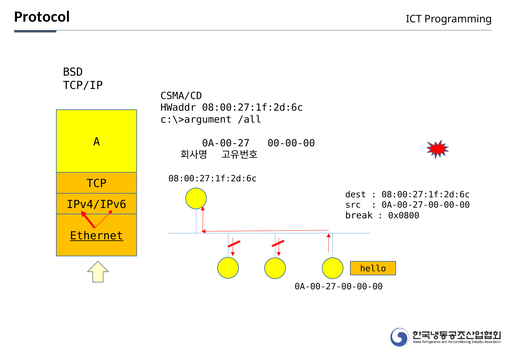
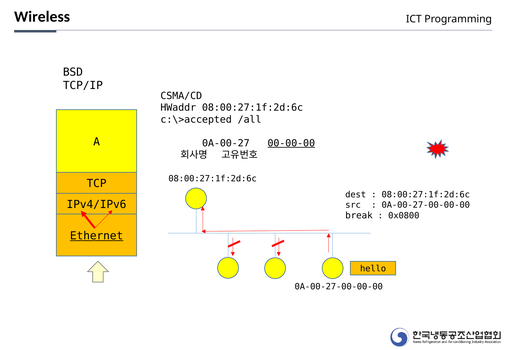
Protocol: Protocol -> Wireless (42, 17)
c:\>argument: c:\>argument -> c:\>accepted (196, 120)
00-00-00 underline: none -> present (291, 143)
